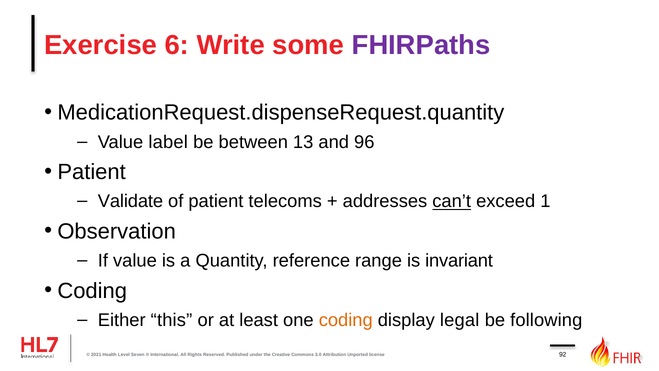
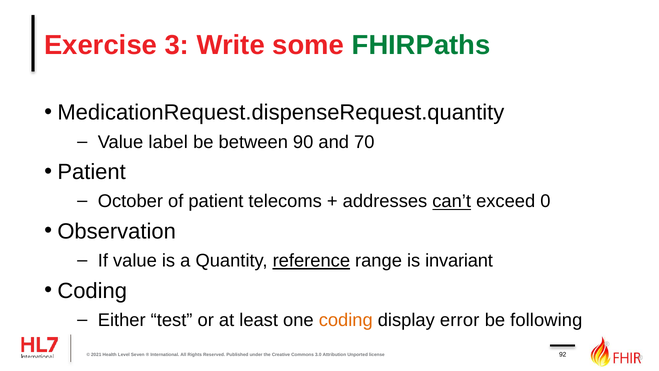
6: 6 -> 3 (177, 45)
FHIRPaths colour: purple -> green (421, 45)
13: 13 -> 90 (303, 142)
96: 96 -> 70 (364, 142)
Validate: Validate -> October (130, 201)
1: 1 -> 0 (545, 201)
reference underline: none -> present (311, 261)
this: this -> test (172, 320)
legal: legal -> error (460, 320)
